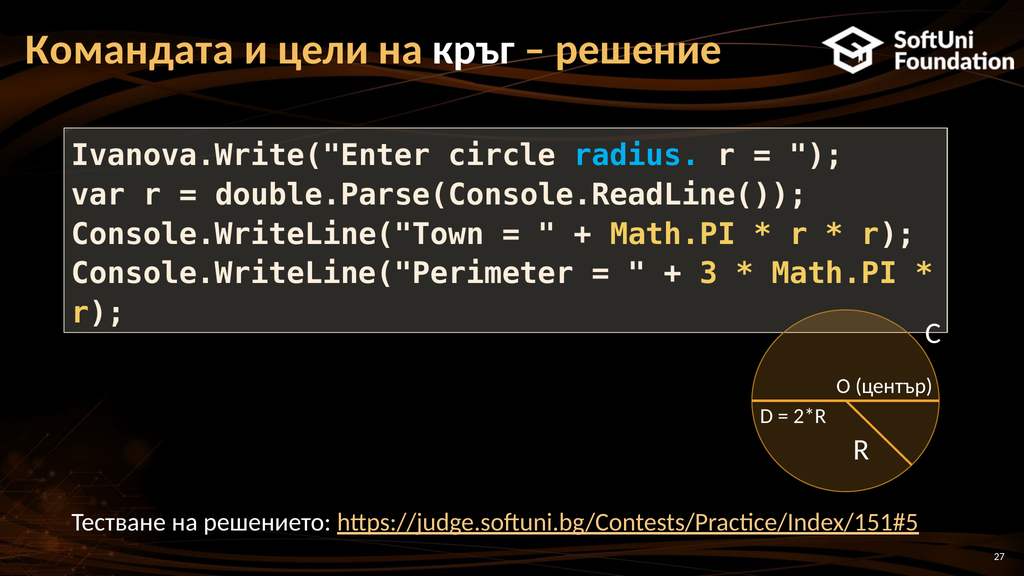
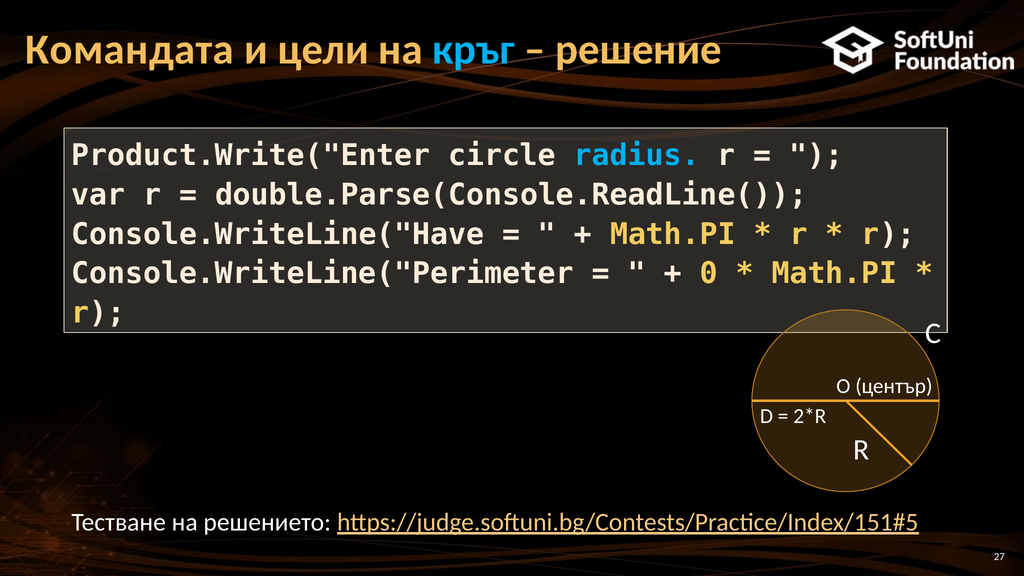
кръг colour: white -> light blue (474, 50)
Ivanova.Write("Enter: Ivanova.Write("Enter -> Product.Write("Enter (251, 155)
Console.WriteLine("Town: Console.WriteLine("Town -> Console.WriteLine("Have (278, 234)
3: 3 -> 0 (709, 274)
